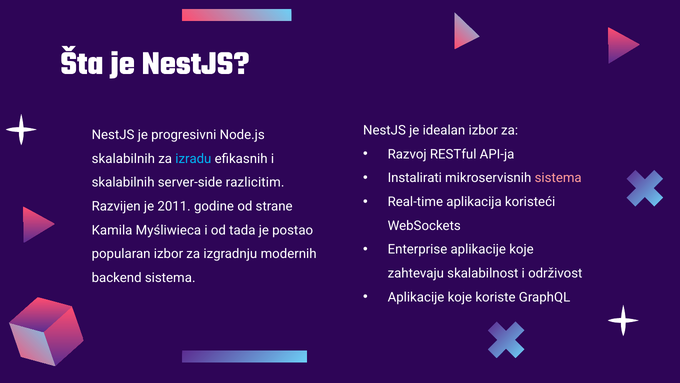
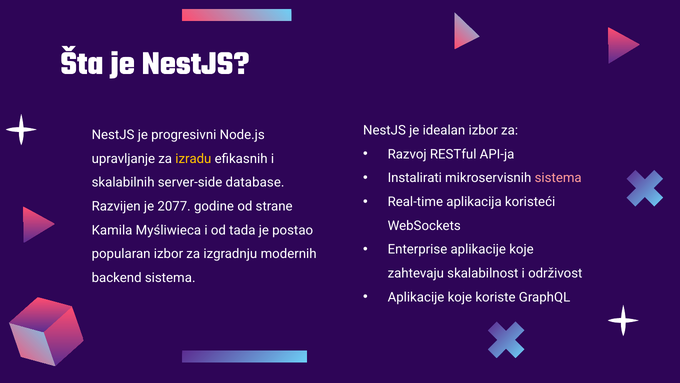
skalabilnih: skalabilnih -> upravljanje (123, 159)
izradu colour: light blue -> yellow (193, 159)
razlicitim: razlicitim -> database (255, 182)
2011: 2011 -> 2077 (174, 206)
